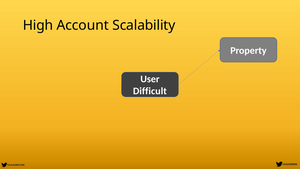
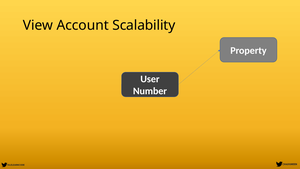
High: High -> View (38, 25)
Difficult: Difficult -> Number (150, 91)
